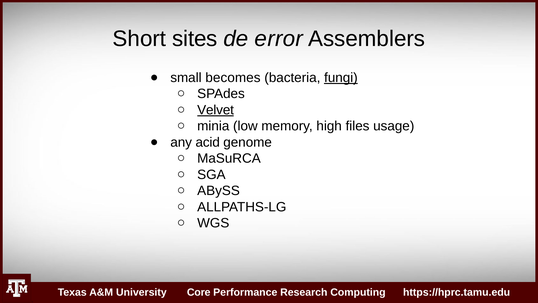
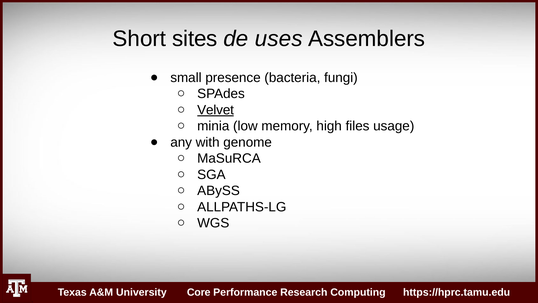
error: error -> uses (279, 39)
becomes: becomes -> presence (233, 78)
fungi underline: present -> none (341, 78)
acid: acid -> with (208, 142)
